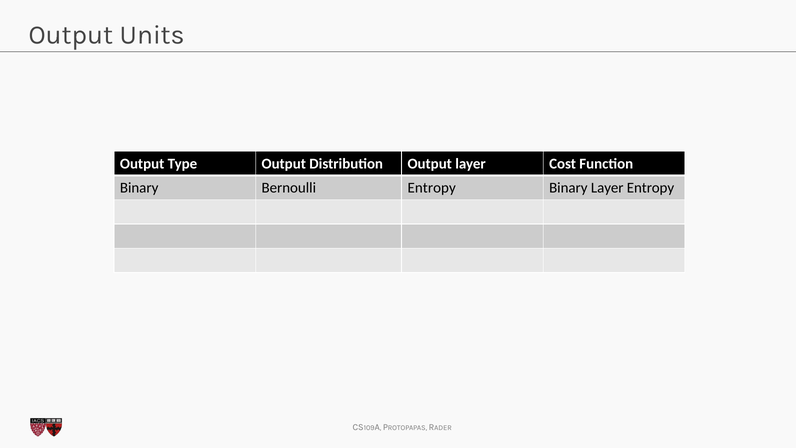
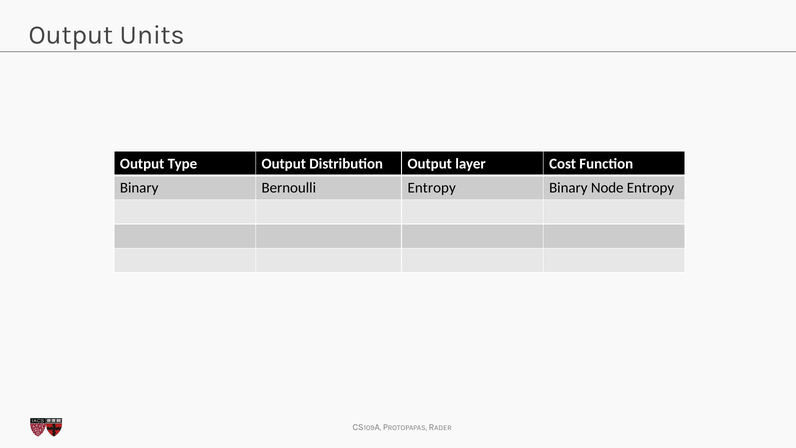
Binary Layer: Layer -> Node (607, 188)
